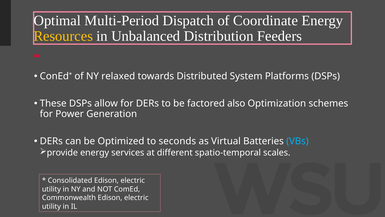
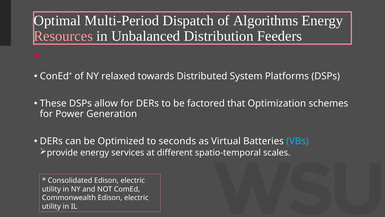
Coordinate: Coordinate -> Algorithms (266, 20)
Resources colour: yellow -> pink (63, 36)
also: also -> that (236, 103)
